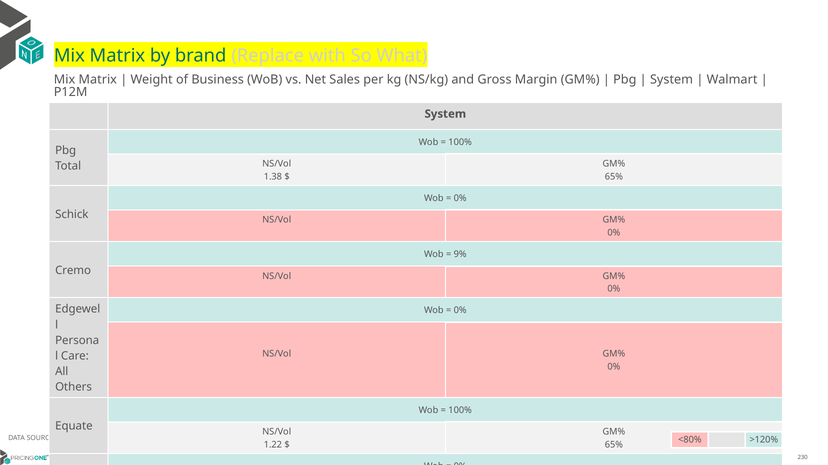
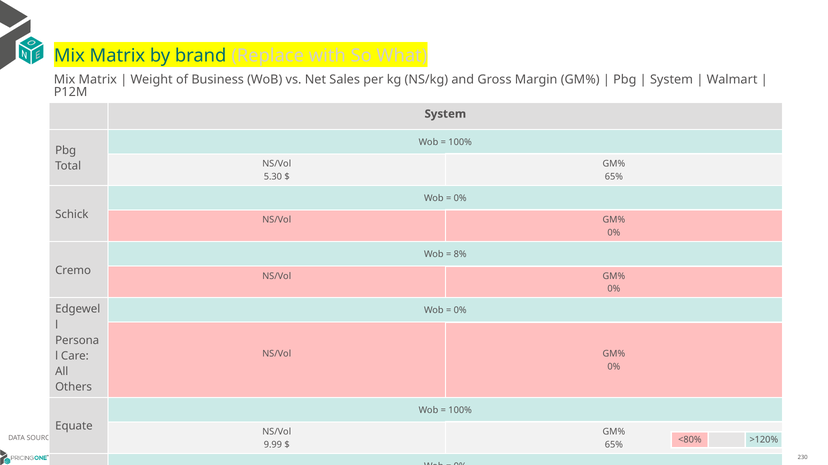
1.38: 1.38 -> 5.30 (273, 177)
9%: 9% -> 8% (460, 255)
1.22: 1.22 -> 9.99 (273, 445)
